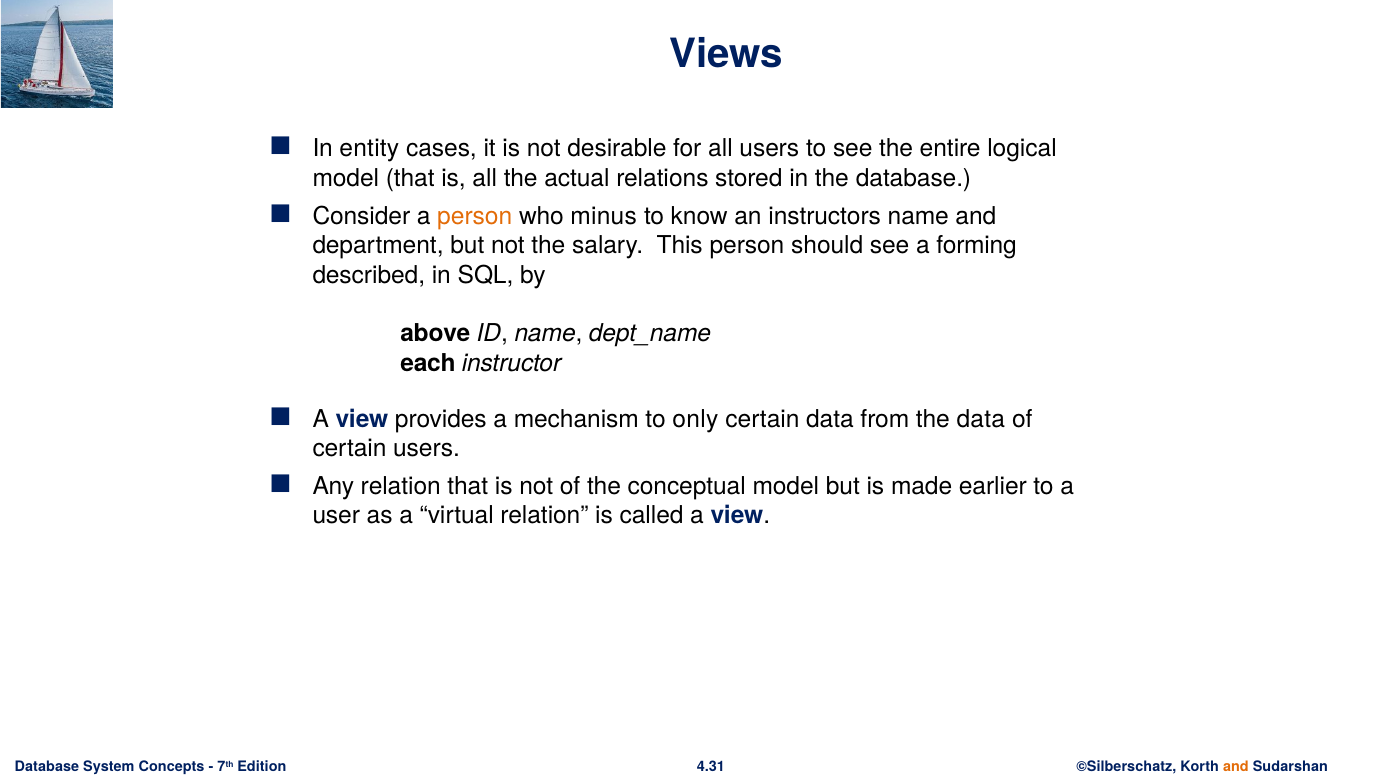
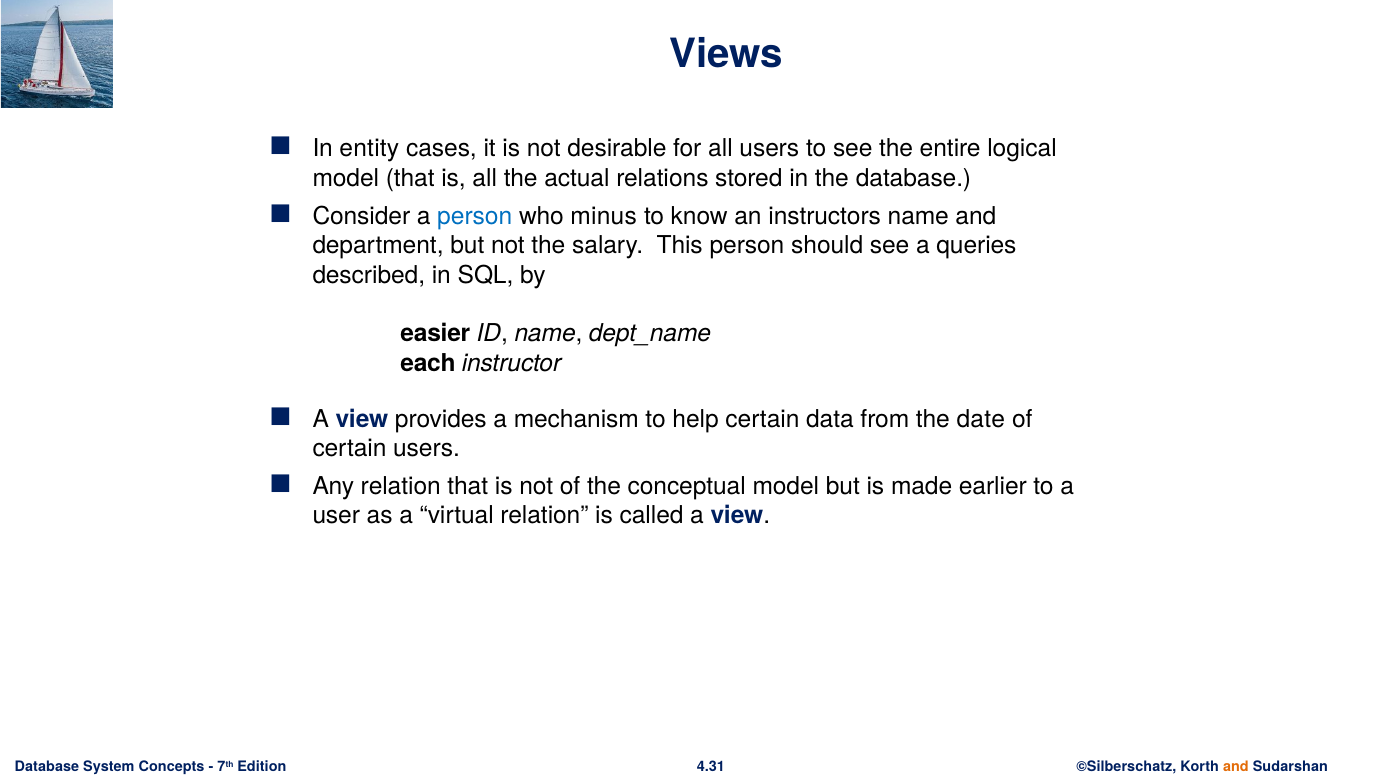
person colour: orange -> blue (475, 216)
forming: forming -> queries (976, 245)
above: above -> easier (435, 334)
only: only -> help (696, 419)
the data: data -> date (981, 419)
